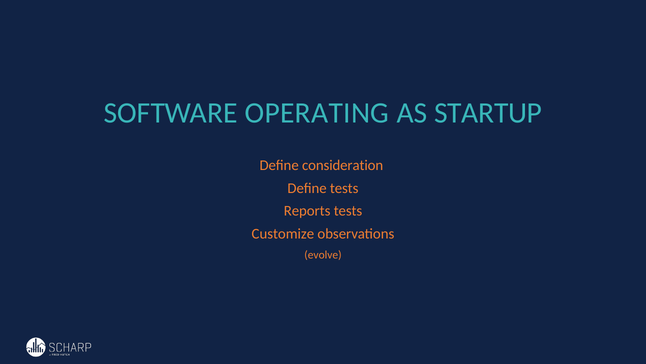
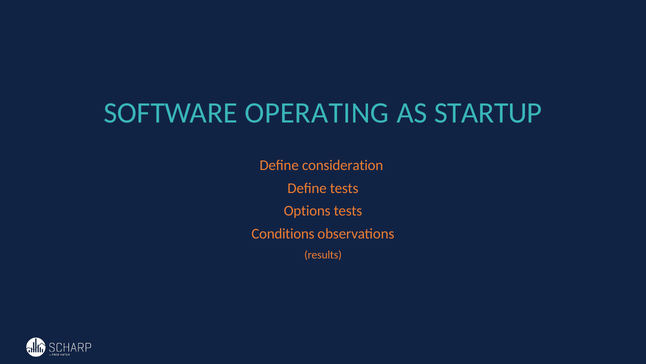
Reports: Reports -> Options (307, 211)
Customize: Customize -> Conditions (283, 233)
evolve: evolve -> results (323, 254)
